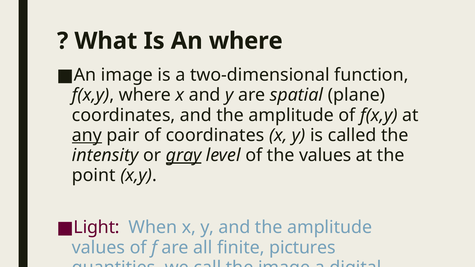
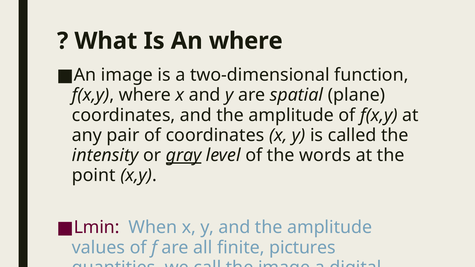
any underline: present -> none (87, 135)
the values: values -> words (325, 155)
Light: Light -> Lmin (97, 228)
